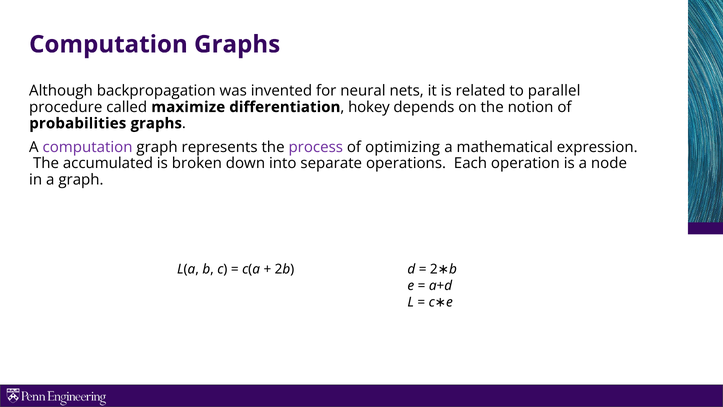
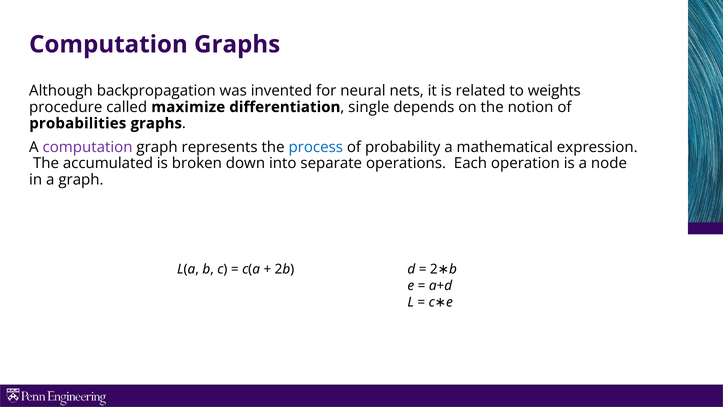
parallel: parallel -> weights (554, 91)
hokey: hokey -> single (369, 107)
process colour: purple -> blue (316, 147)
optimizing: optimizing -> probability (403, 147)
